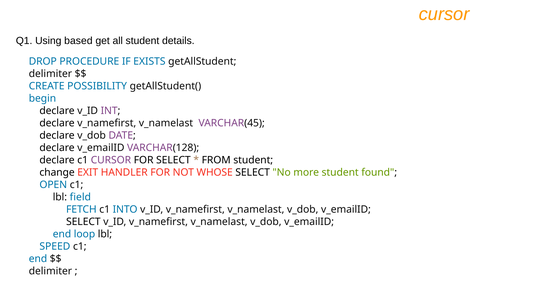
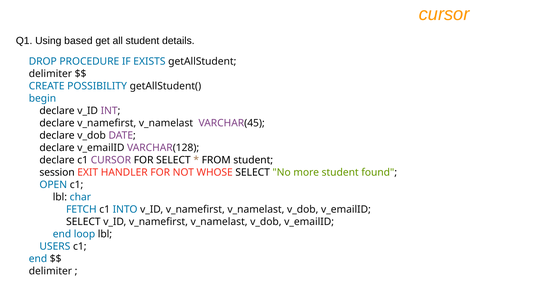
change: change -> session (57, 172)
field: field -> char (80, 197)
SPEED: SPEED -> USERS (55, 246)
